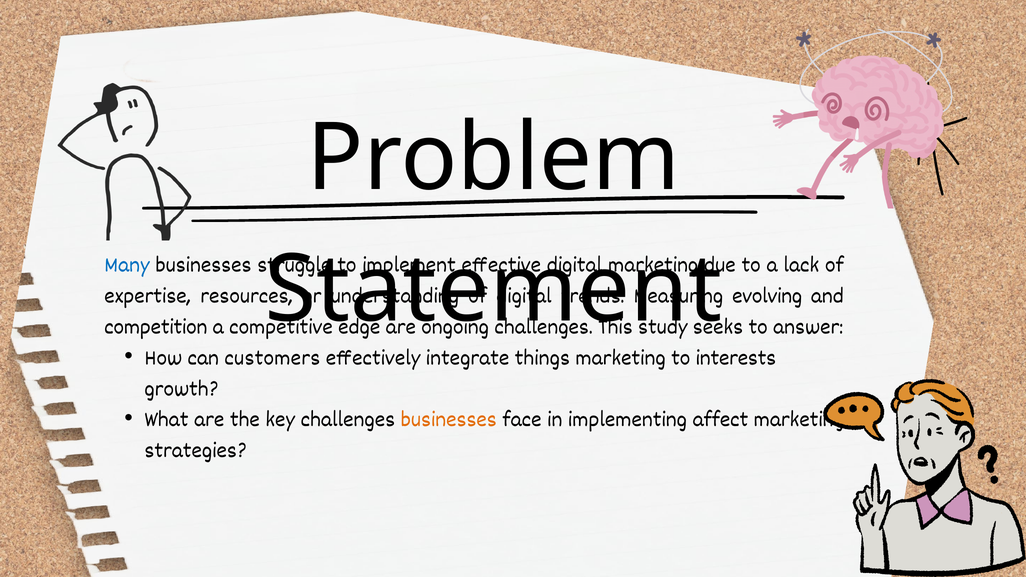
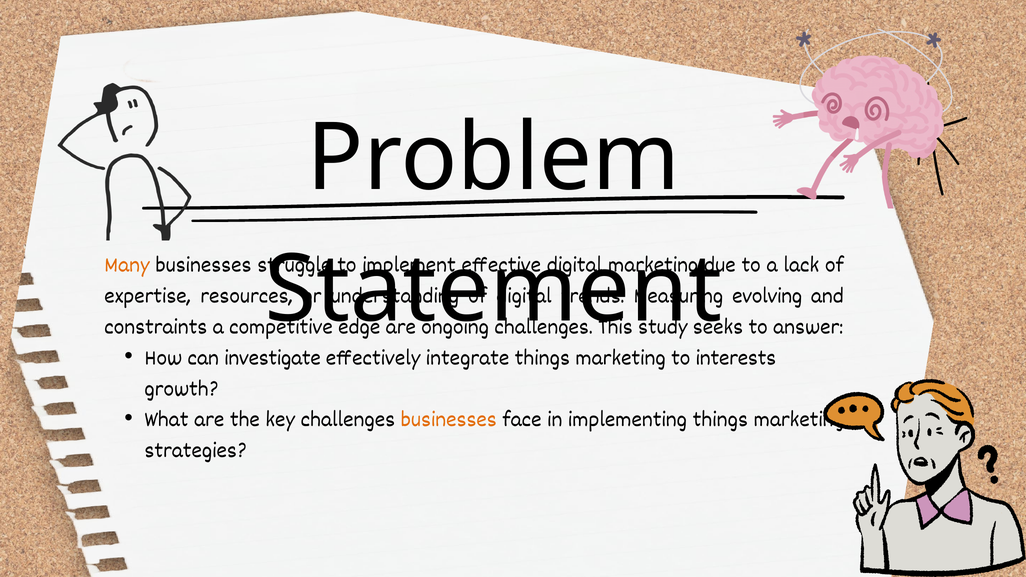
Many colour: blue -> orange (127, 264)
competition: competition -> constraints (156, 326)
customers: customers -> investigate (273, 357)
implementing affect: affect -> things (720, 419)
